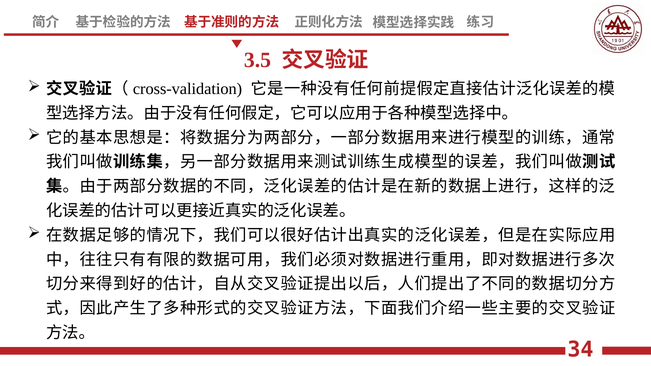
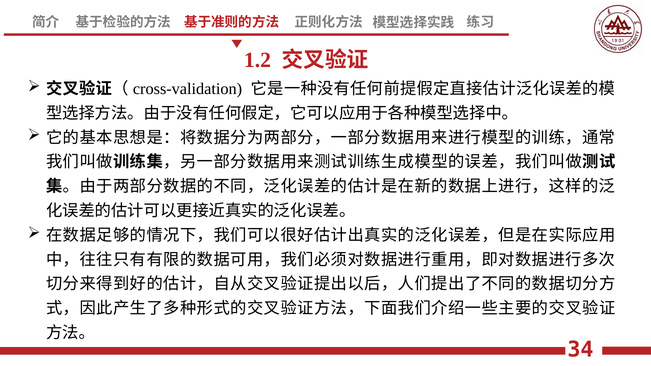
3.5: 3.5 -> 1.2 (257, 60)
